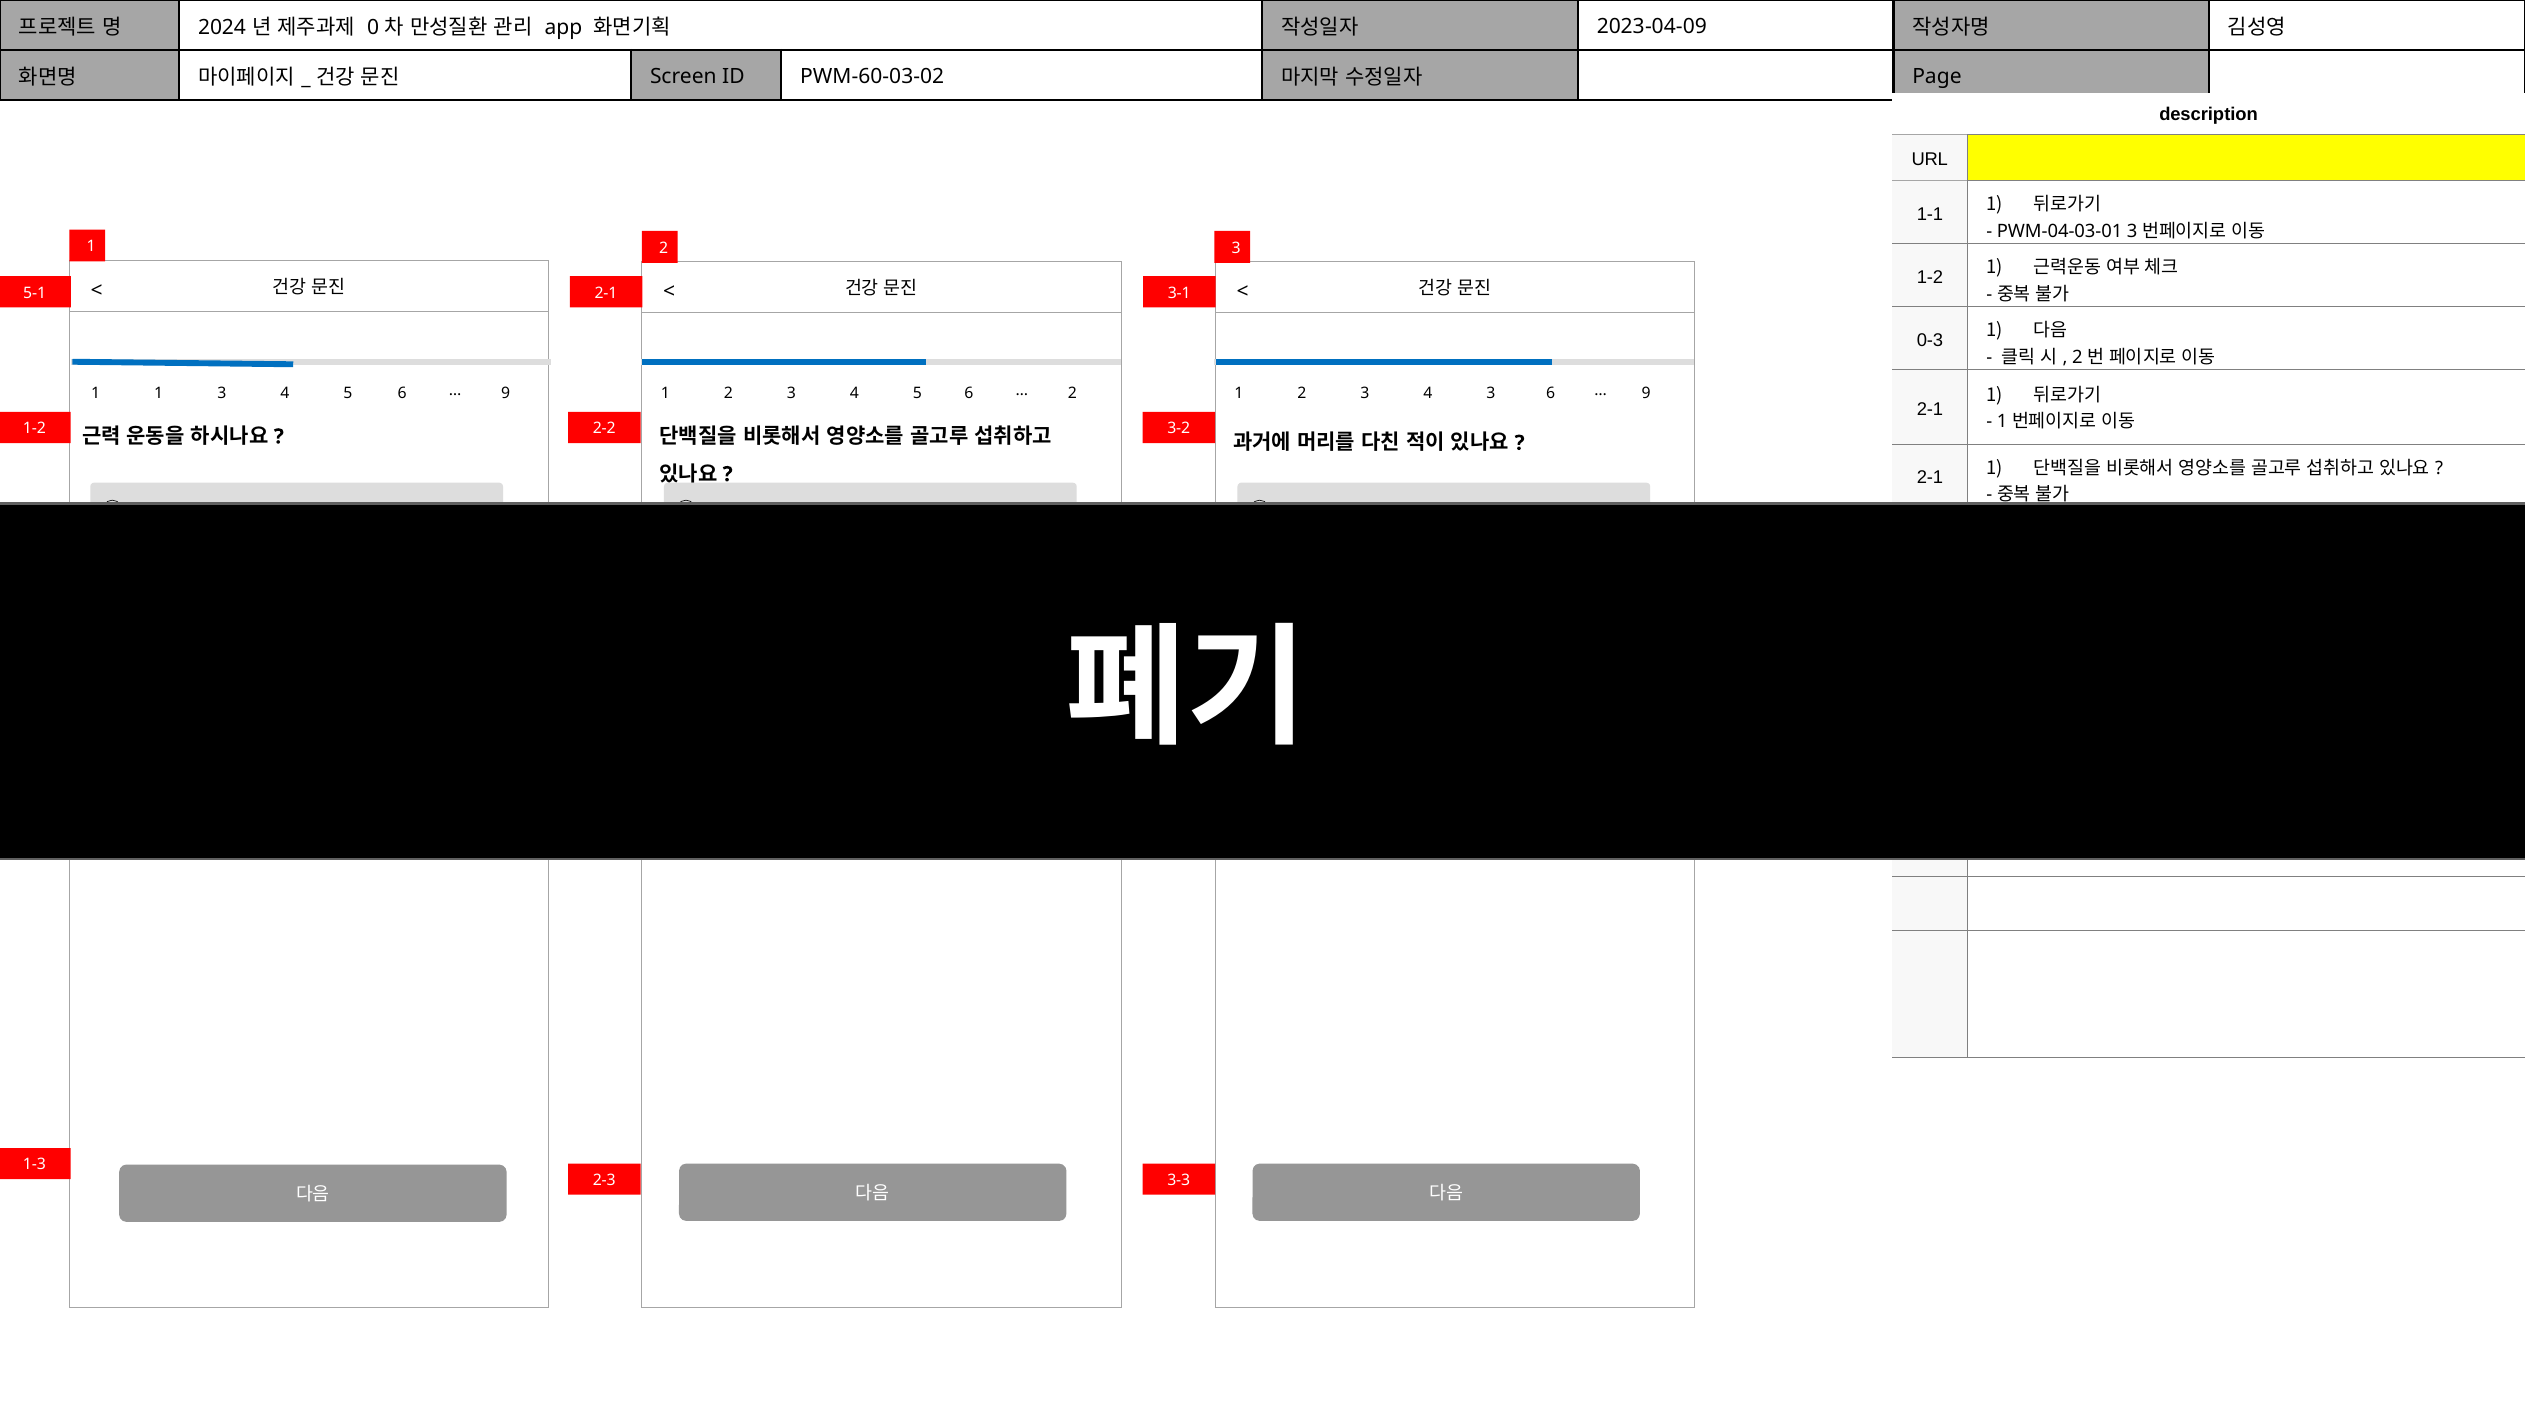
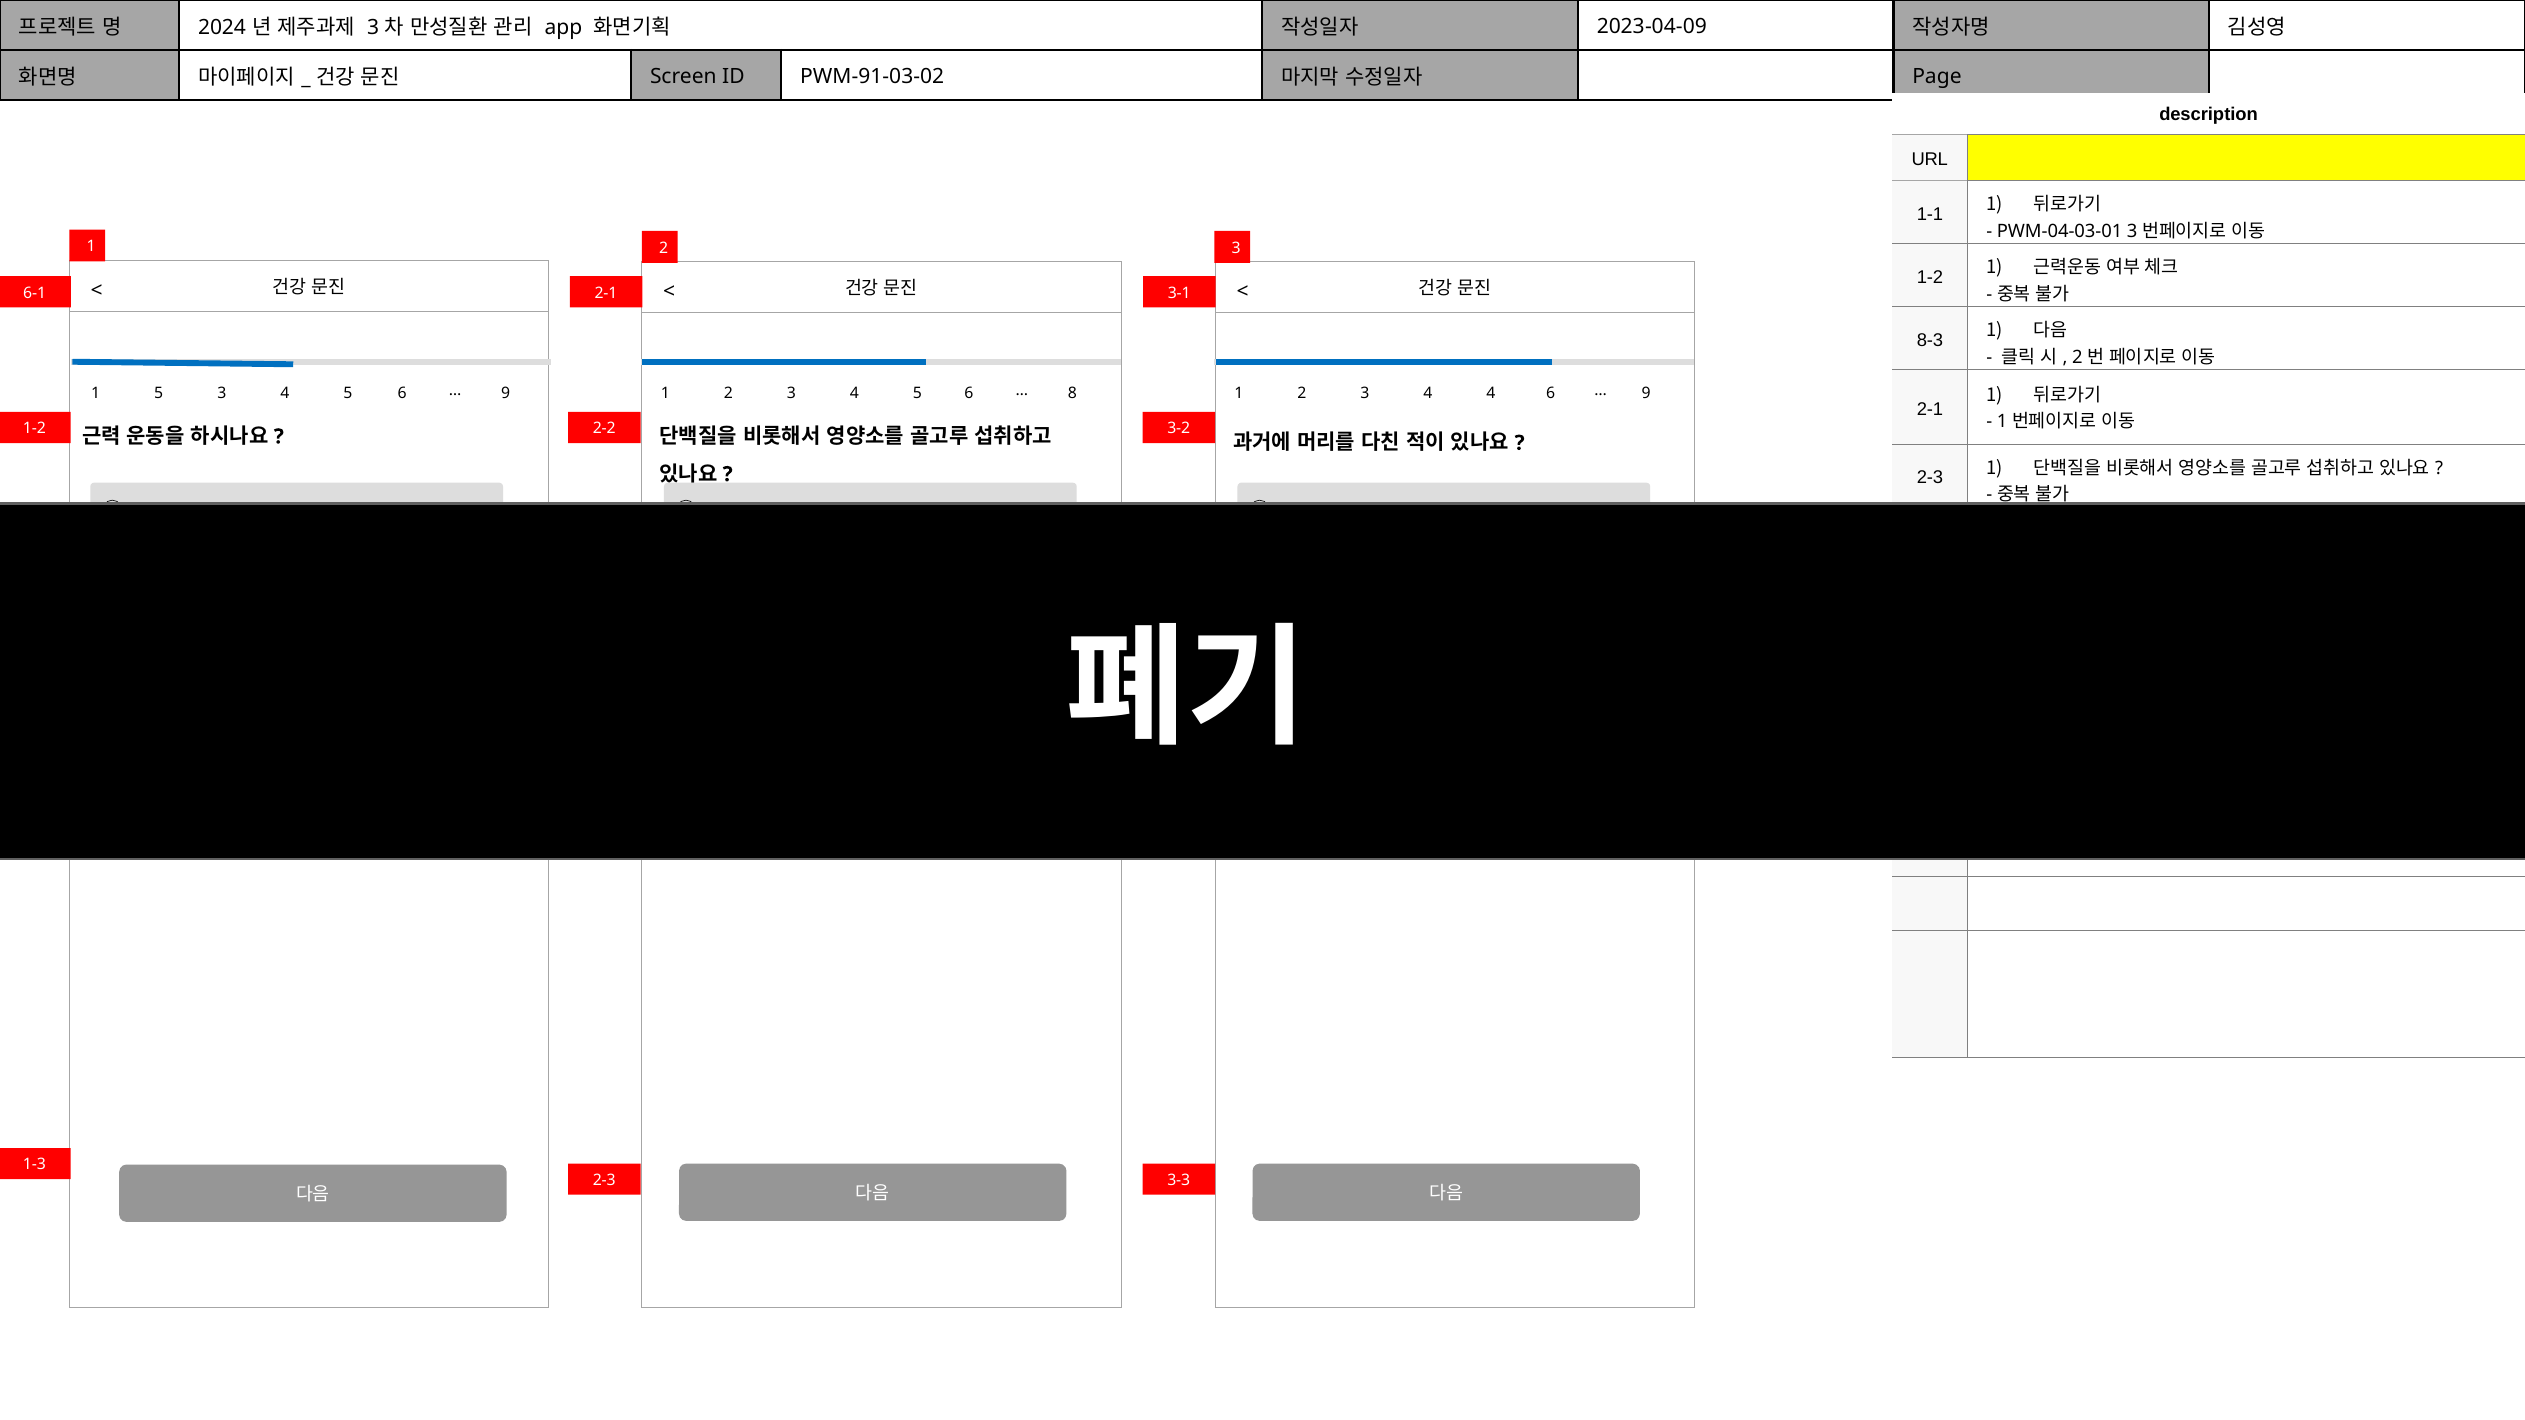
0: 0 -> 3 (373, 27)
PWM-60-03-02: PWM-60-03-02 -> PWM-91-03-02 (872, 76)
5-1: 5-1 -> 6-1 (35, 293)
0-3: 0-3 -> 8-3 (1930, 340)
1 1: 1 -> 5 (159, 394)
5 2: 2 -> 8 (1072, 394)
4 3: 3 -> 4 (1491, 394)
2-1: 2-1 -> 2-3 (1930, 478)
